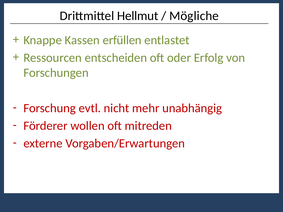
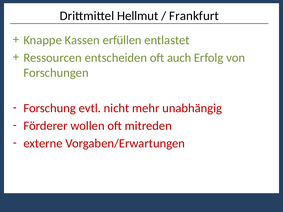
Mögliche: Mögliche -> Frankfurt (194, 16)
oder: oder -> auch (179, 58)
